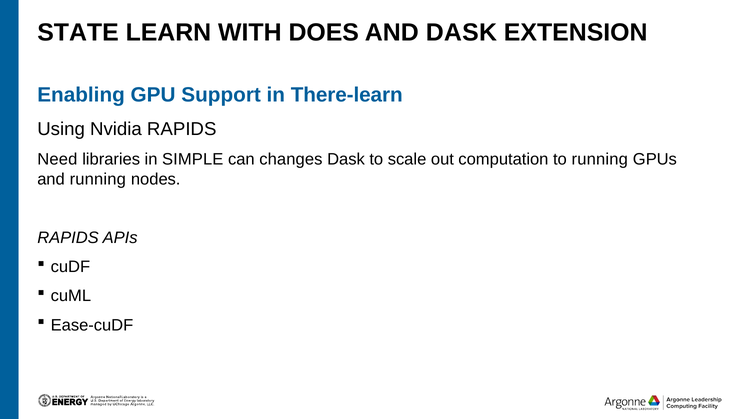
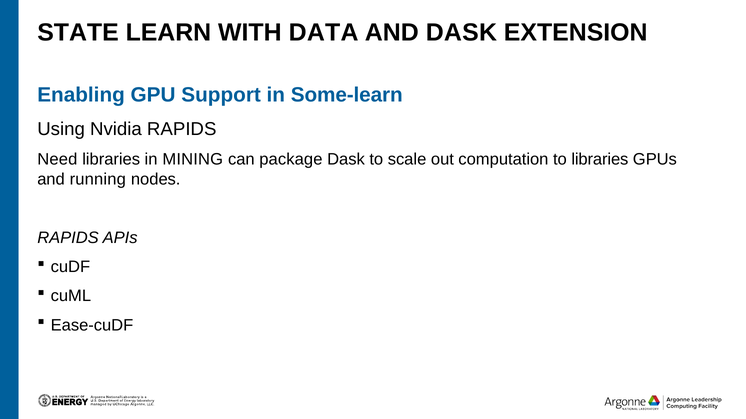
DOES: DOES -> DATA (324, 33)
There-learn: There-learn -> Some-learn (347, 95)
SIMPLE: SIMPLE -> MINING (193, 160)
changes: changes -> package (291, 160)
to running: running -> libraries (600, 160)
